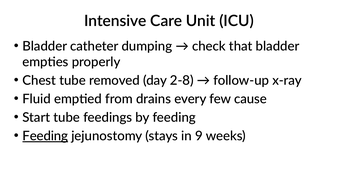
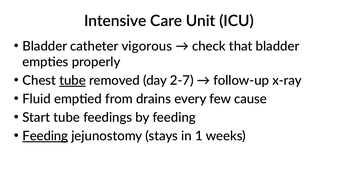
dumping: dumping -> vigorous (147, 46)
tube underline: none -> present (73, 80)
2-8: 2-8 -> 2-7 (182, 80)
9: 9 -> 1 (199, 136)
